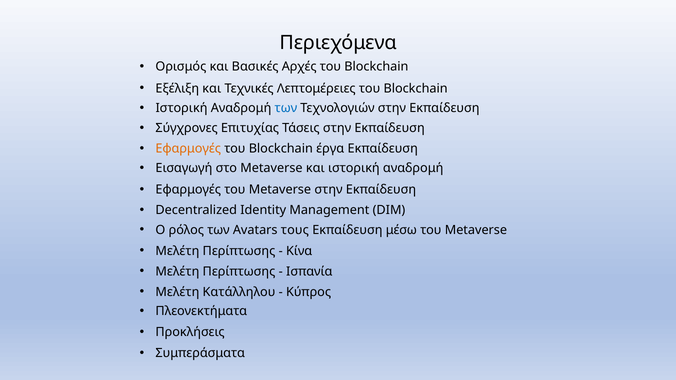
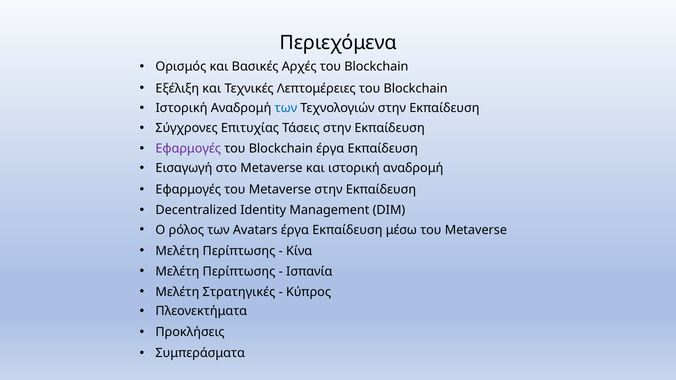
Εφαρμογές colour: orange -> purple (188, 149)
Avatars τους: τους -> έργα (295, 230)
Κατάλληλου: Κατάλληλου -> Στρατηγικές (239, 292)
